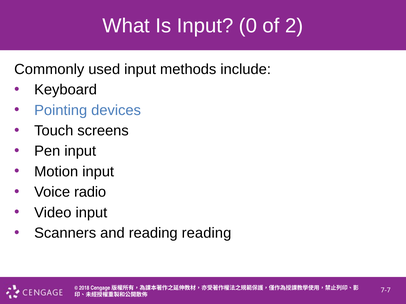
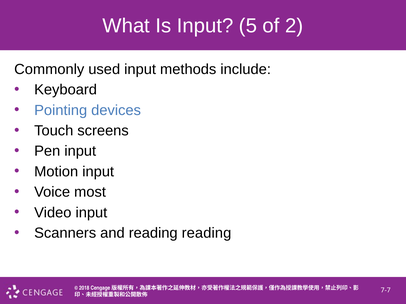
0: 0 -> 5 (248, 26)
radio: radio -> most (90, 192)
